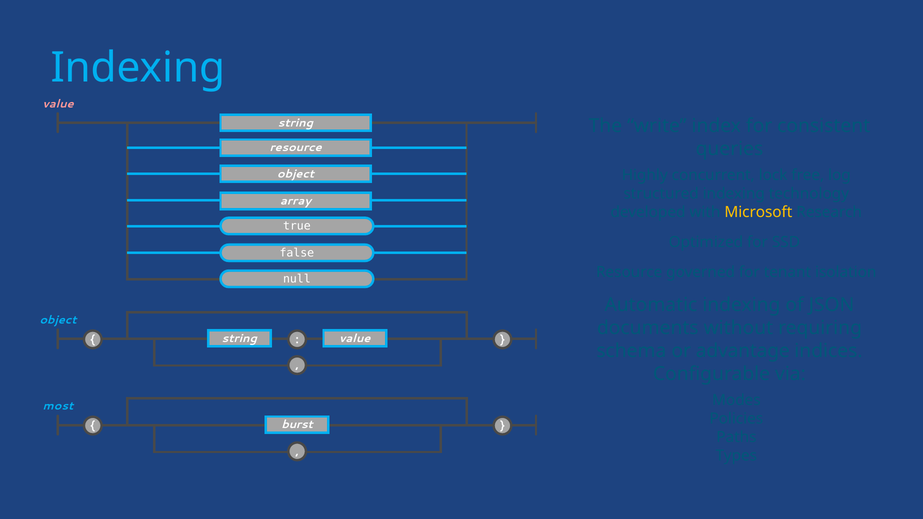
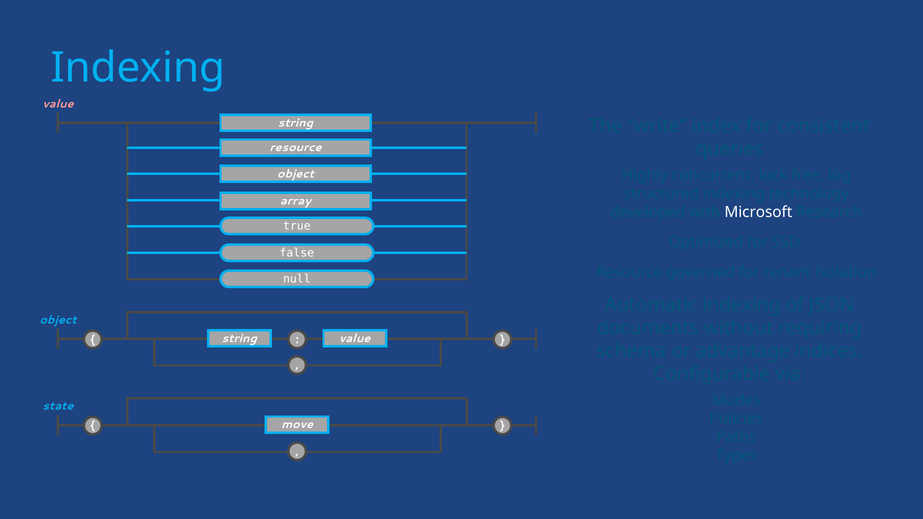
Microsoft colour: yellow -> white (758, 212)
most: most -> state (58, 406)
burst: burst -> move (297, 425)
